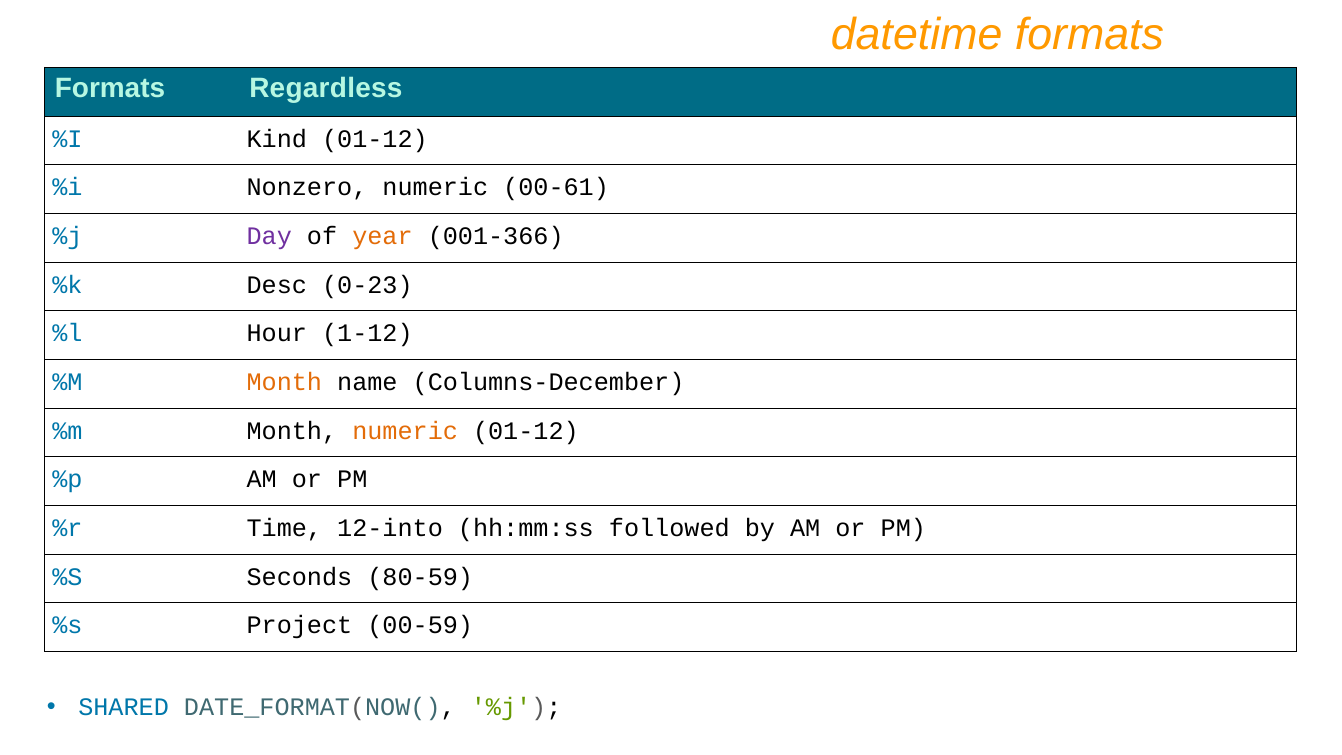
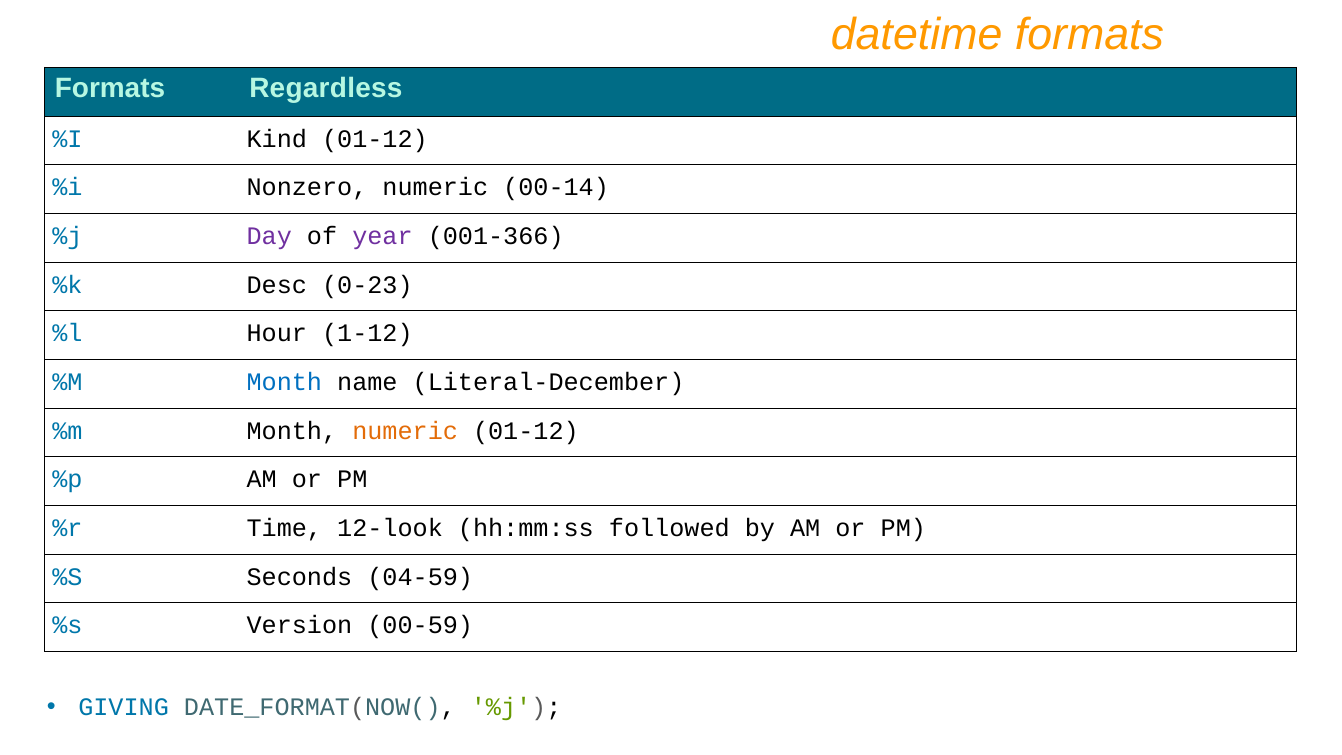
00-61: 00-61 -> 00-14 (556, 187)
year colour: orange -> purple (382, 236)
Month colour: orange -> blue (284, 382)
Columns-December: Columns-December -> Literal-December (549, 382)
12-into: 12-into -> 12-look (390, 528)
80-59: 80-59 -> 04-59 (420, 577)
Project: Project -> Version (299, 625)
SHARED: SHARED -> GIVING (124, 707)
